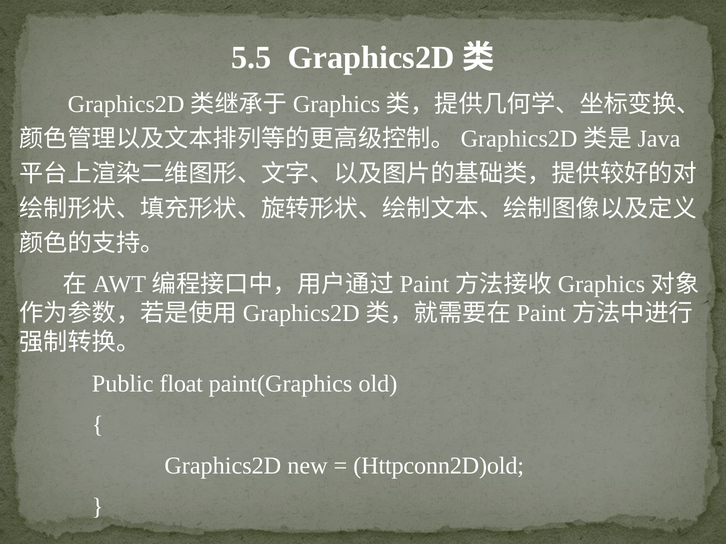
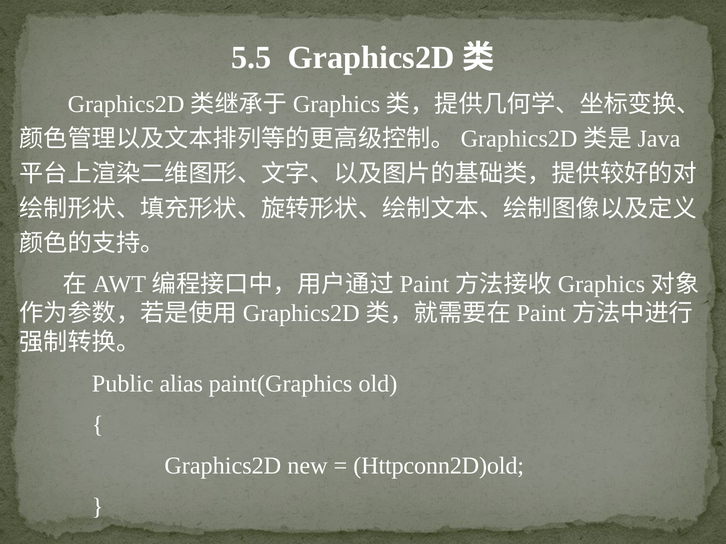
float: float -> alias (181, 384)
